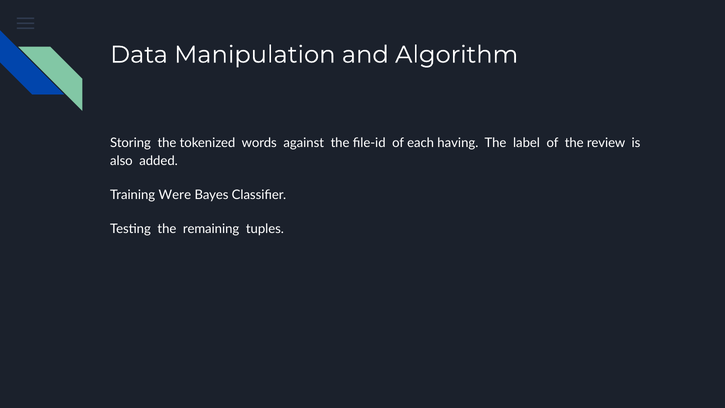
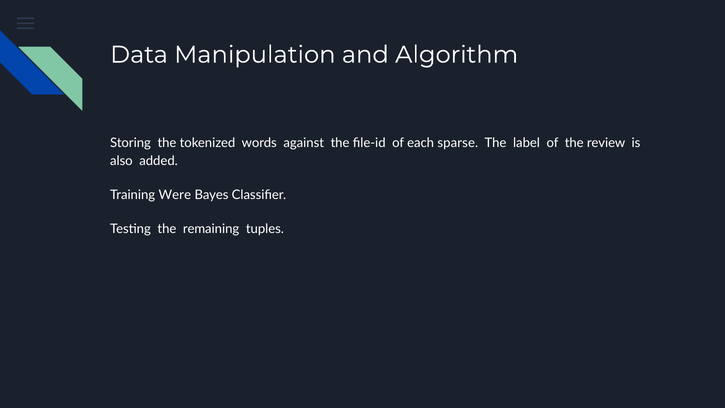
having: having -> sparse (458, 143)
